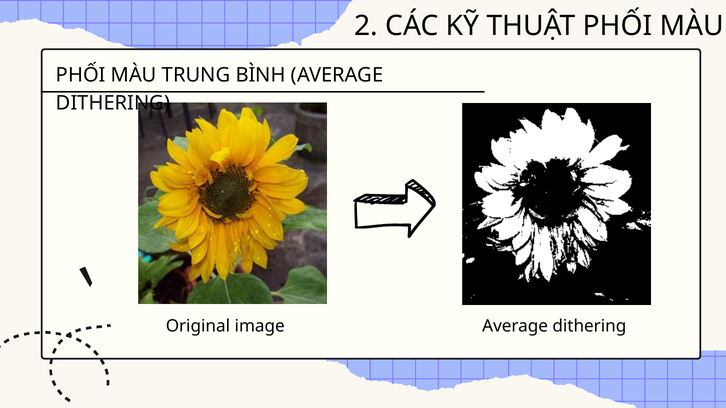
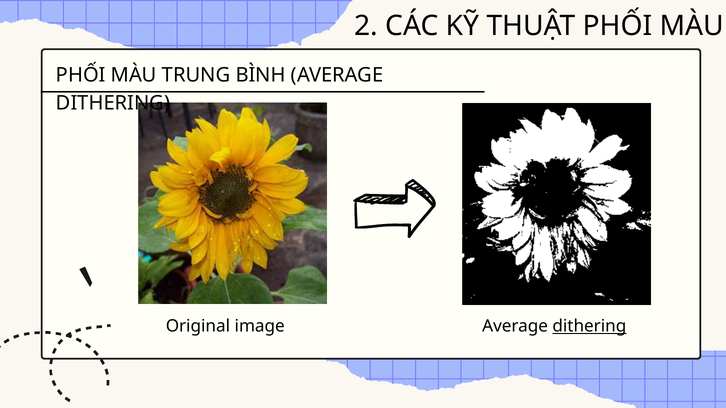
dithering underline: none -> present (589, 327)
